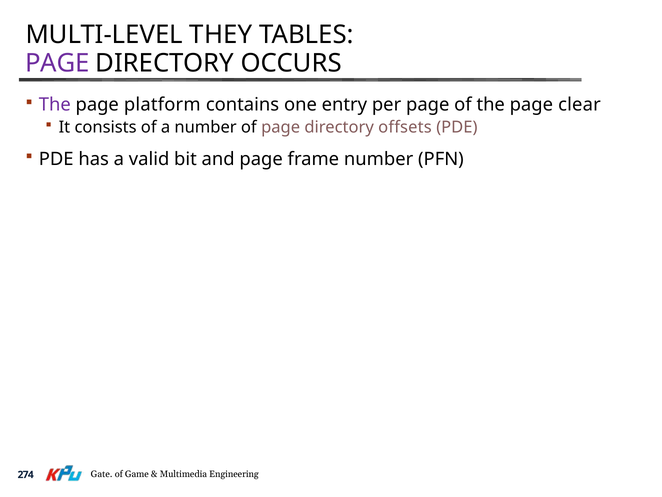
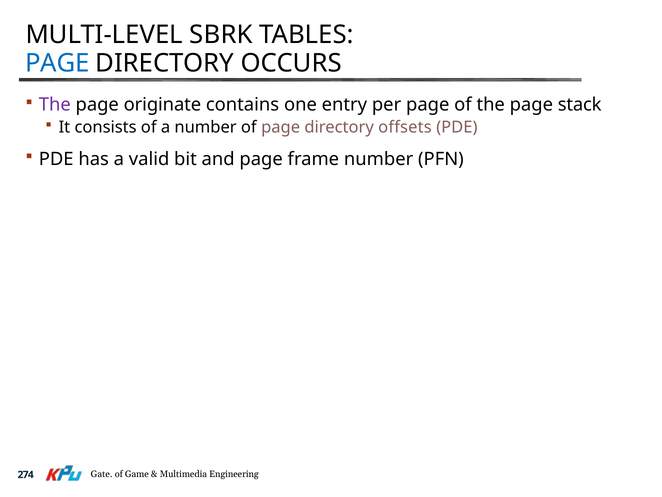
THEY: THEY -> SBRK (221, 35)
PAGE colour: purple -> blue (57, 63)
platform: platform -> originate (162, 105)
clear: clear -> stack (580, 105)
